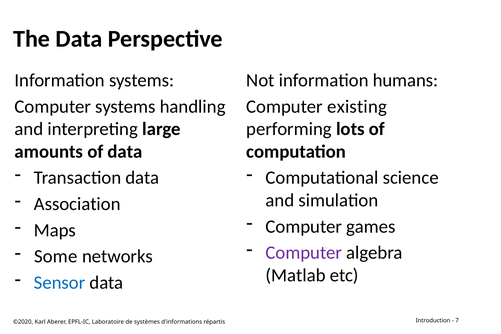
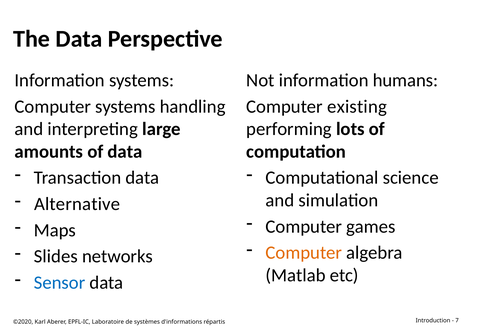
Association: Association -> Alternative (77, 204)
Computer colour: purple -> orange (304, 253)
Some: Some -> Slides (56, 257)
